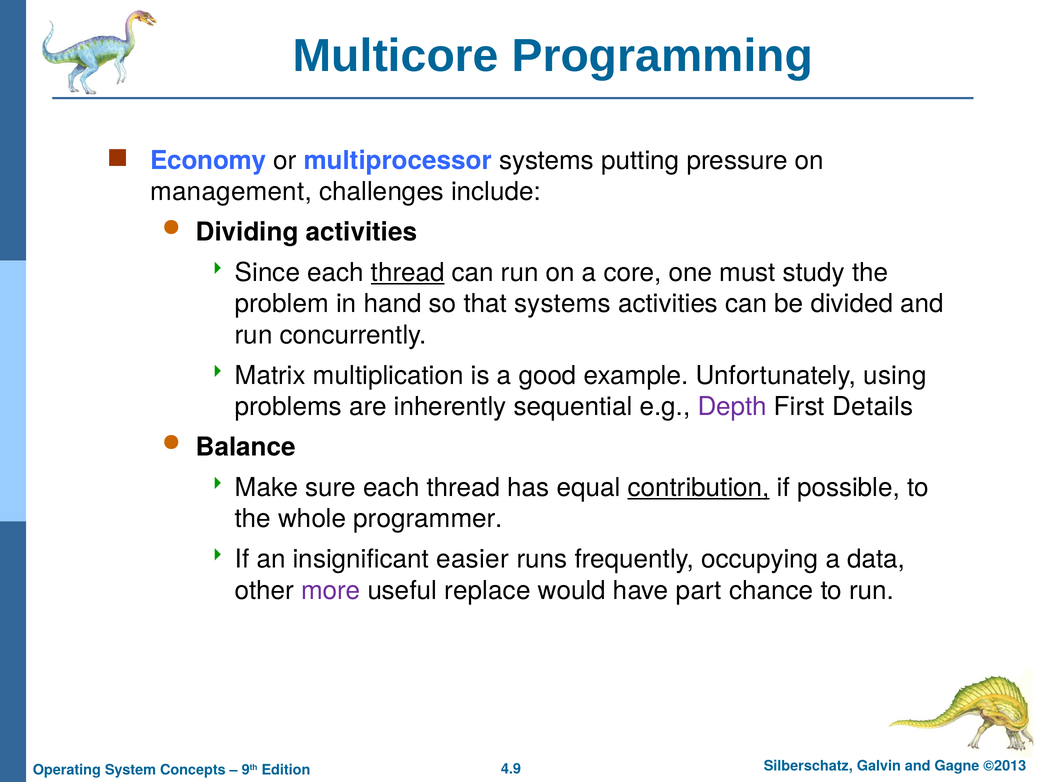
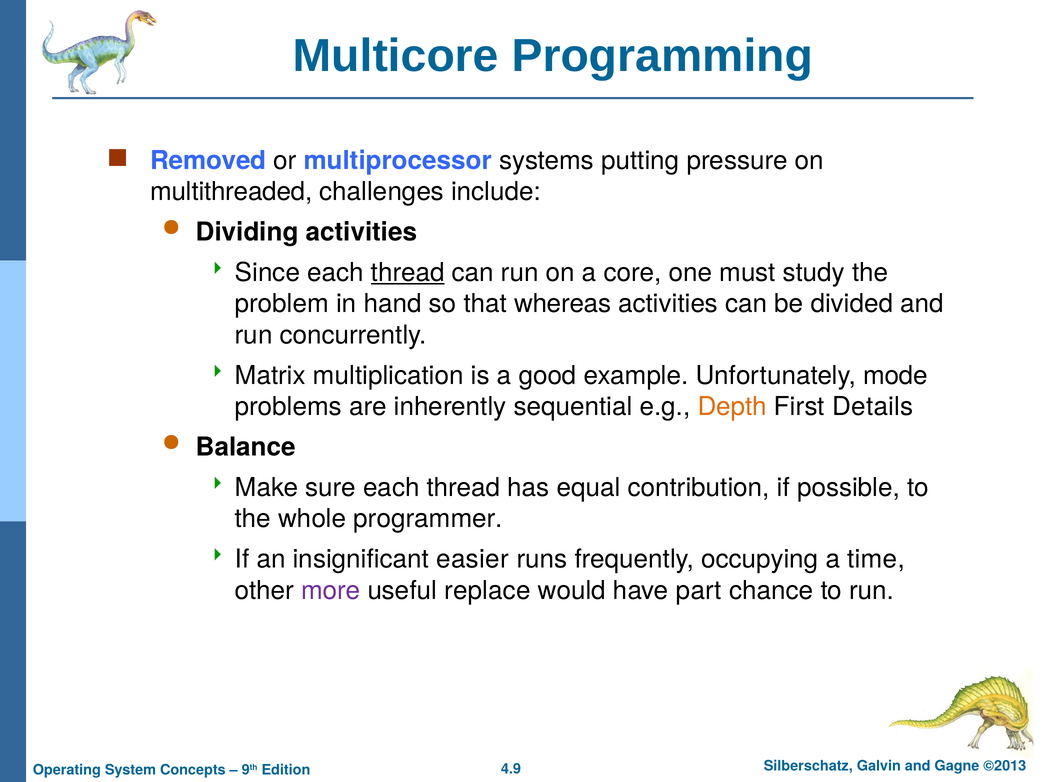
Economy: Economy -> Removed (208, 160)
management: management -> multithreaded (231, 192)
that systems: systems -> whereas (563, 304)
using: using -> mode (895, 376)
Depth colour: purple -> orange (732, 407)
contribution underline: present -> none (699, 488)
data: data -> time (876, 559)
